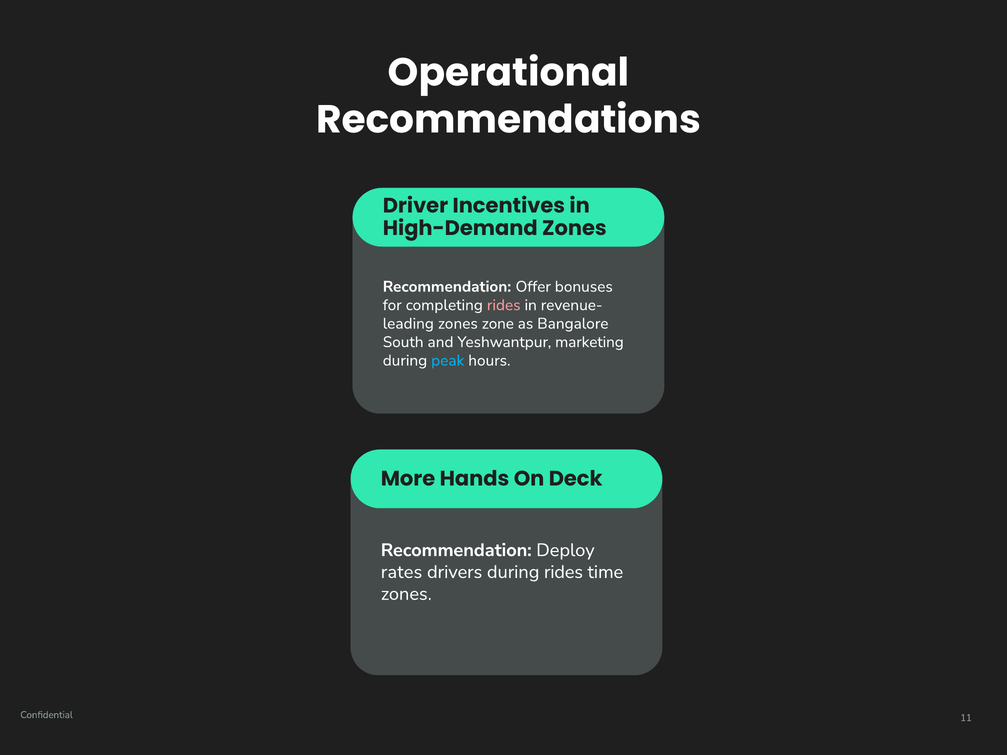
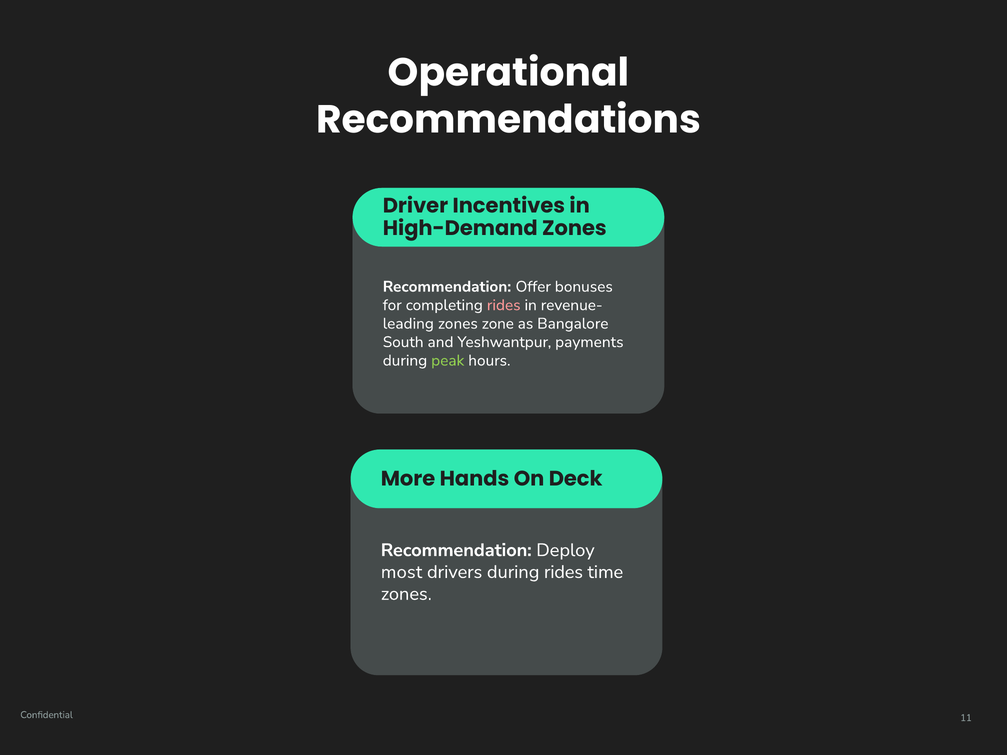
marketing: marketing -> payments (589, 342)
peak colour: light blue -> light green (448, 361)
rates: rates -> most (402, 572)
